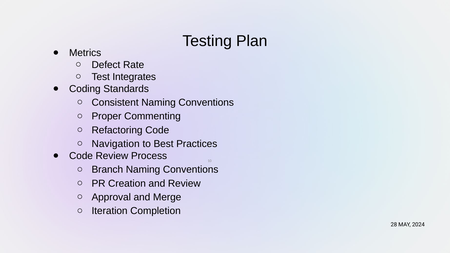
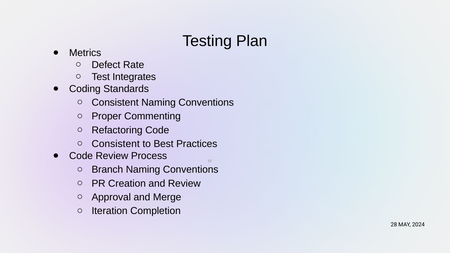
Navigation: Navigation -> Consistent (116, 144)
